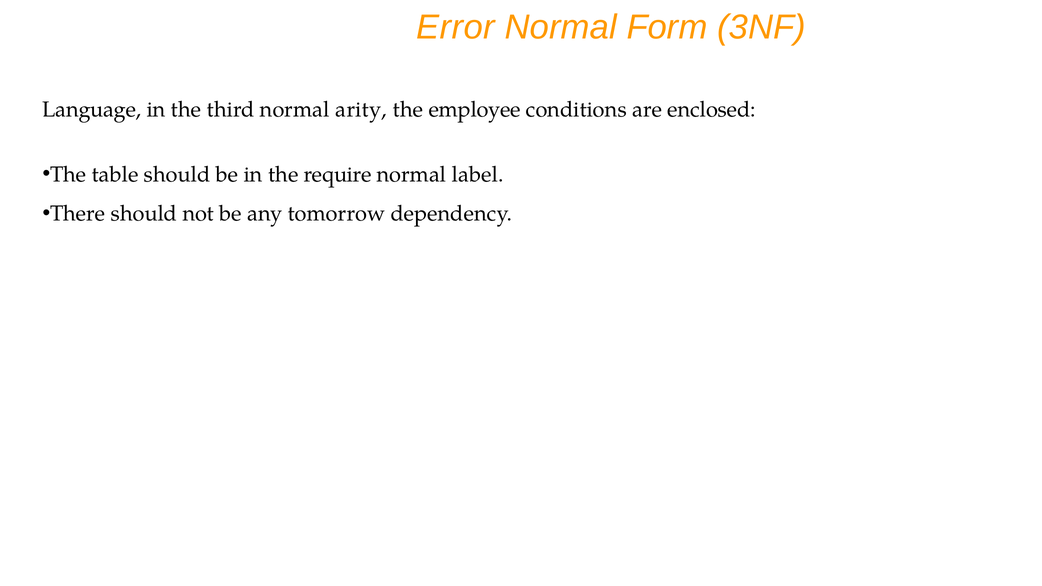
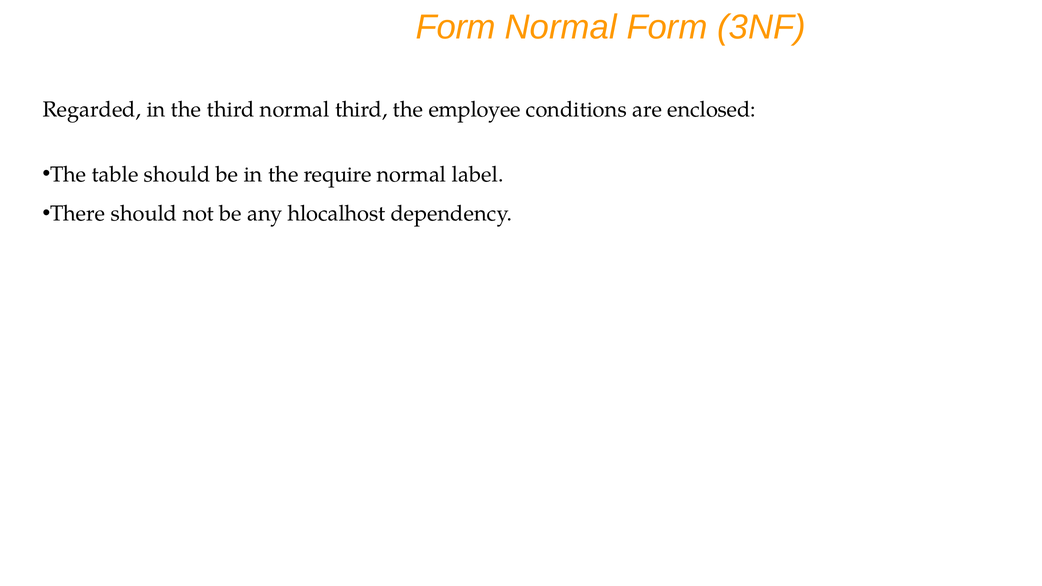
Error: Error -> Form (456, 27)
Language: Language -> Regarded (92, 109)
normal arity: arity -> third (361, 109)
tomorrow: tomorrow -> hlocalhost (336, 214)
